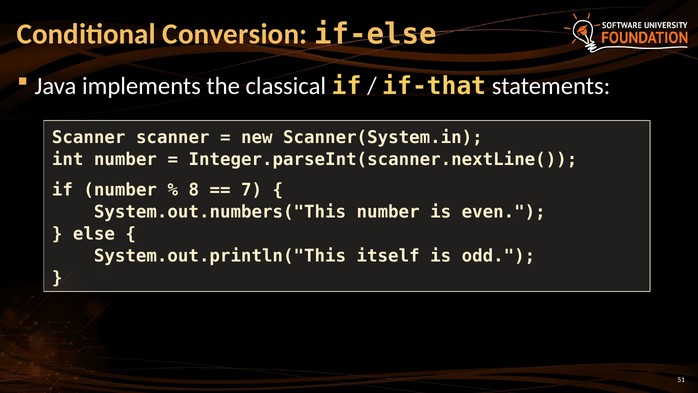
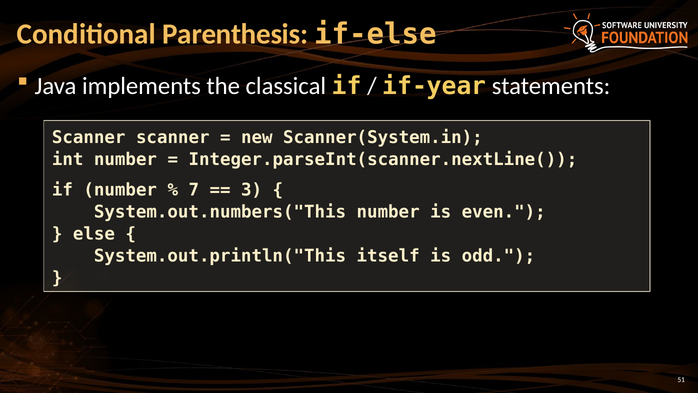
Conversion: Conversion -> Parenthesis (235, 34)
if-that: if-that -> if-year (434, 86)
8: 8 -> 7 (194, 190)
7: 7 -> 3 (252, 190)
